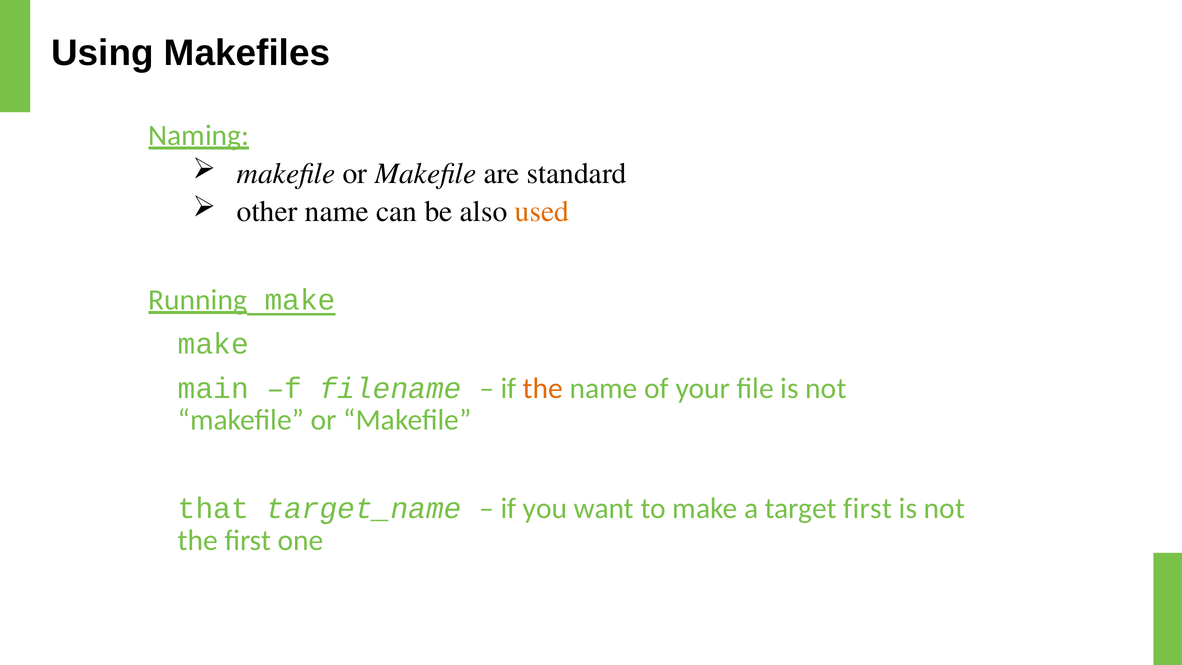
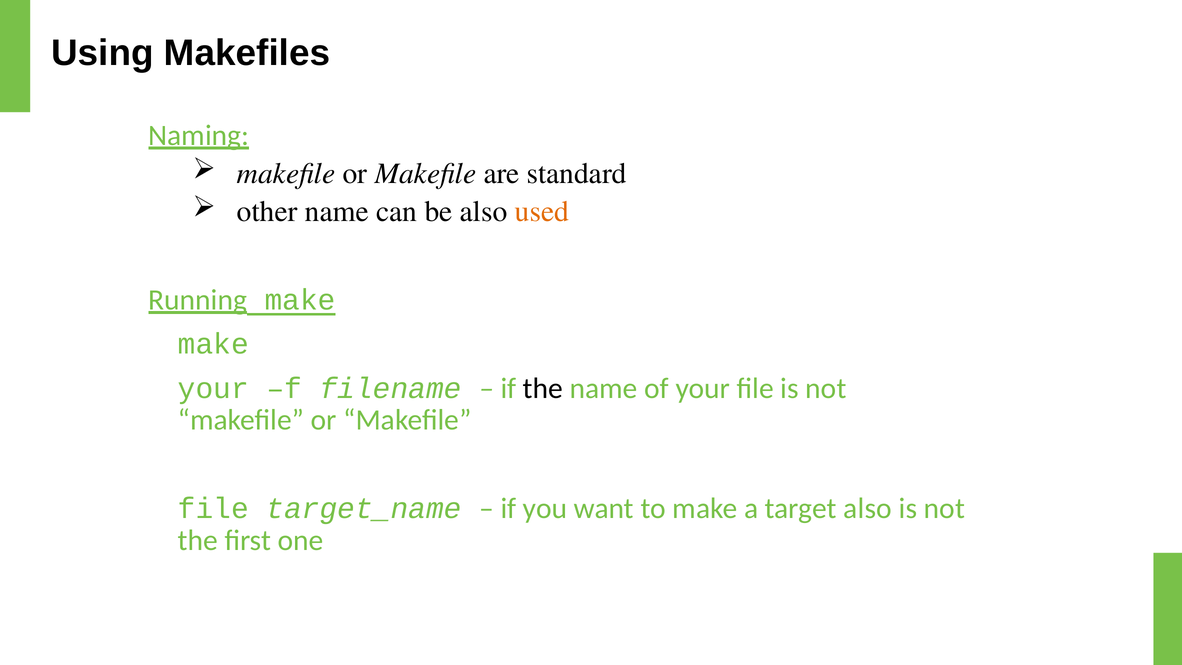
main: main -> your (213, 388)
the colour: orange -> black (543, 388)
that: that -> file (213, 508)
target first: first -> also (868, 508)
